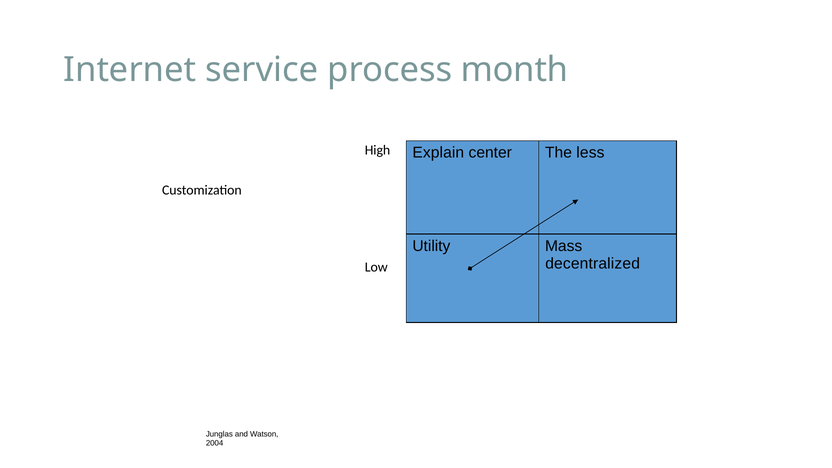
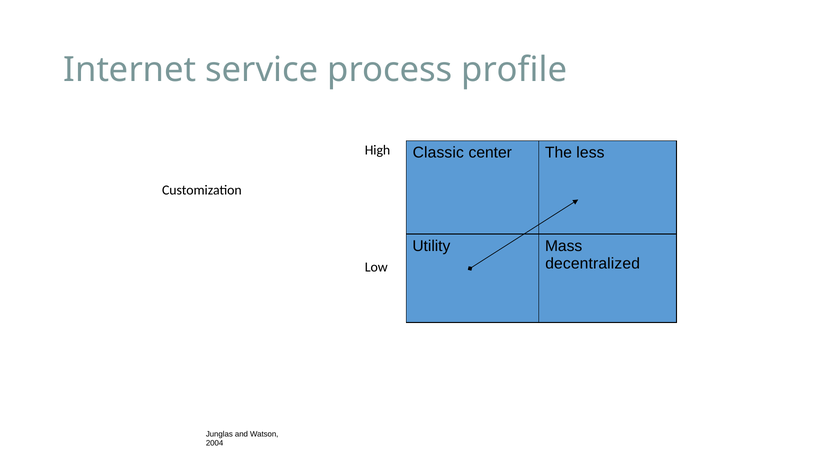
month: month -> profile (514, 70)
Explain: Explain -> Classic (438, 153)
